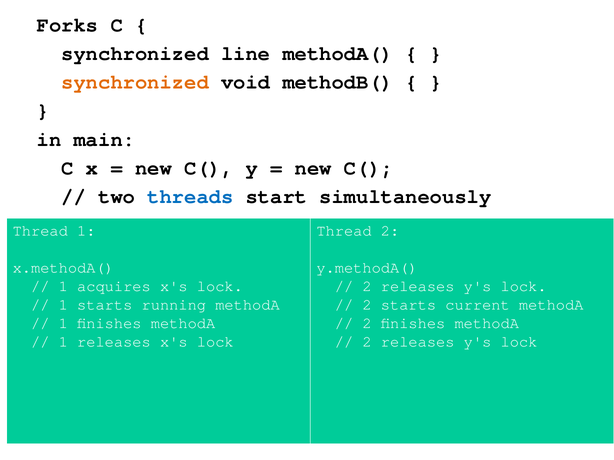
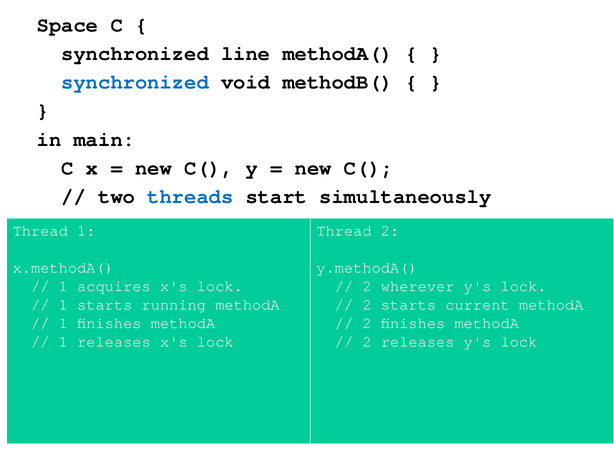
Forks: Forks -> Space (68, 25)
synchronized colour: orange -> blue (135, 82)
releases: releases -> wherever (418, 286)
